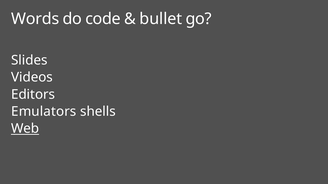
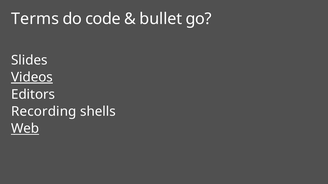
Words: Words -> Terms (35, 19)
Videos underline: none -> present (32, 77)
Emulators: Emulators -> Recording (44, 112)
